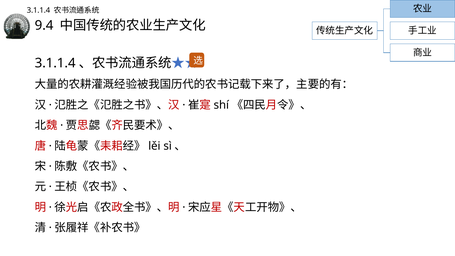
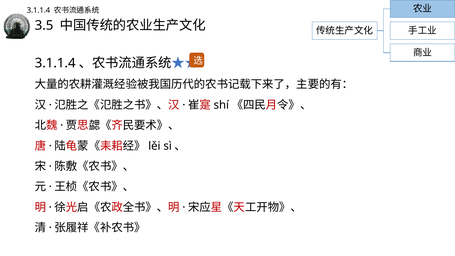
9.4: 9.4 -> 3.5 (44, 26)
